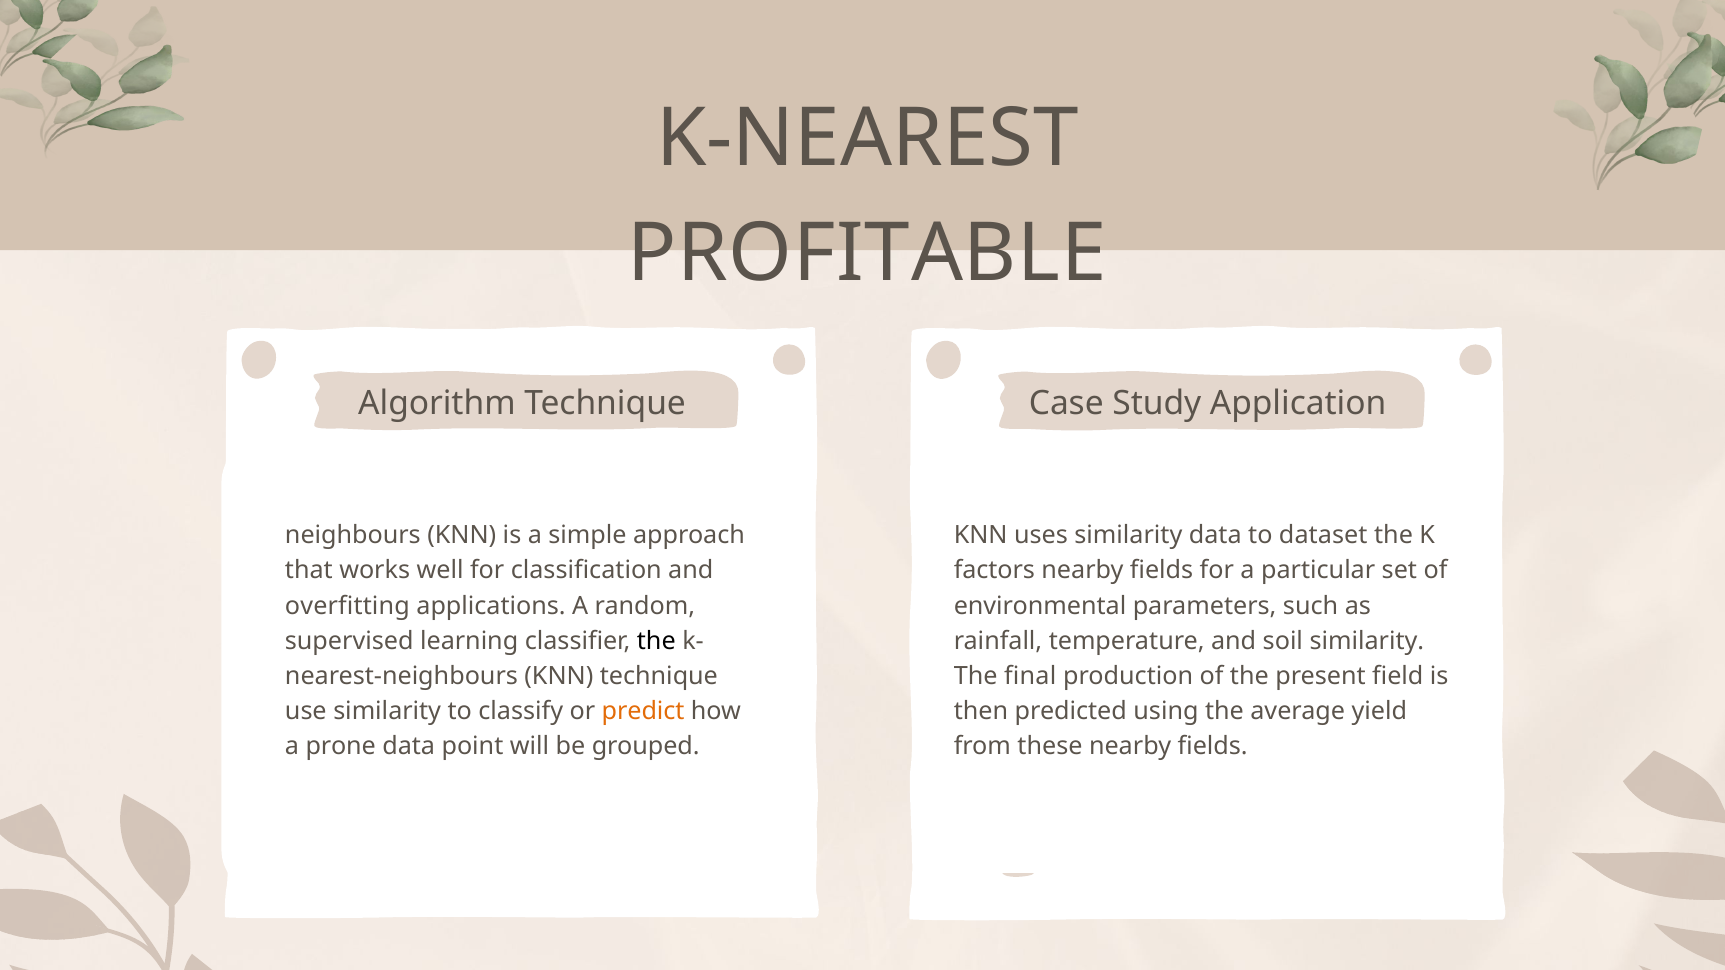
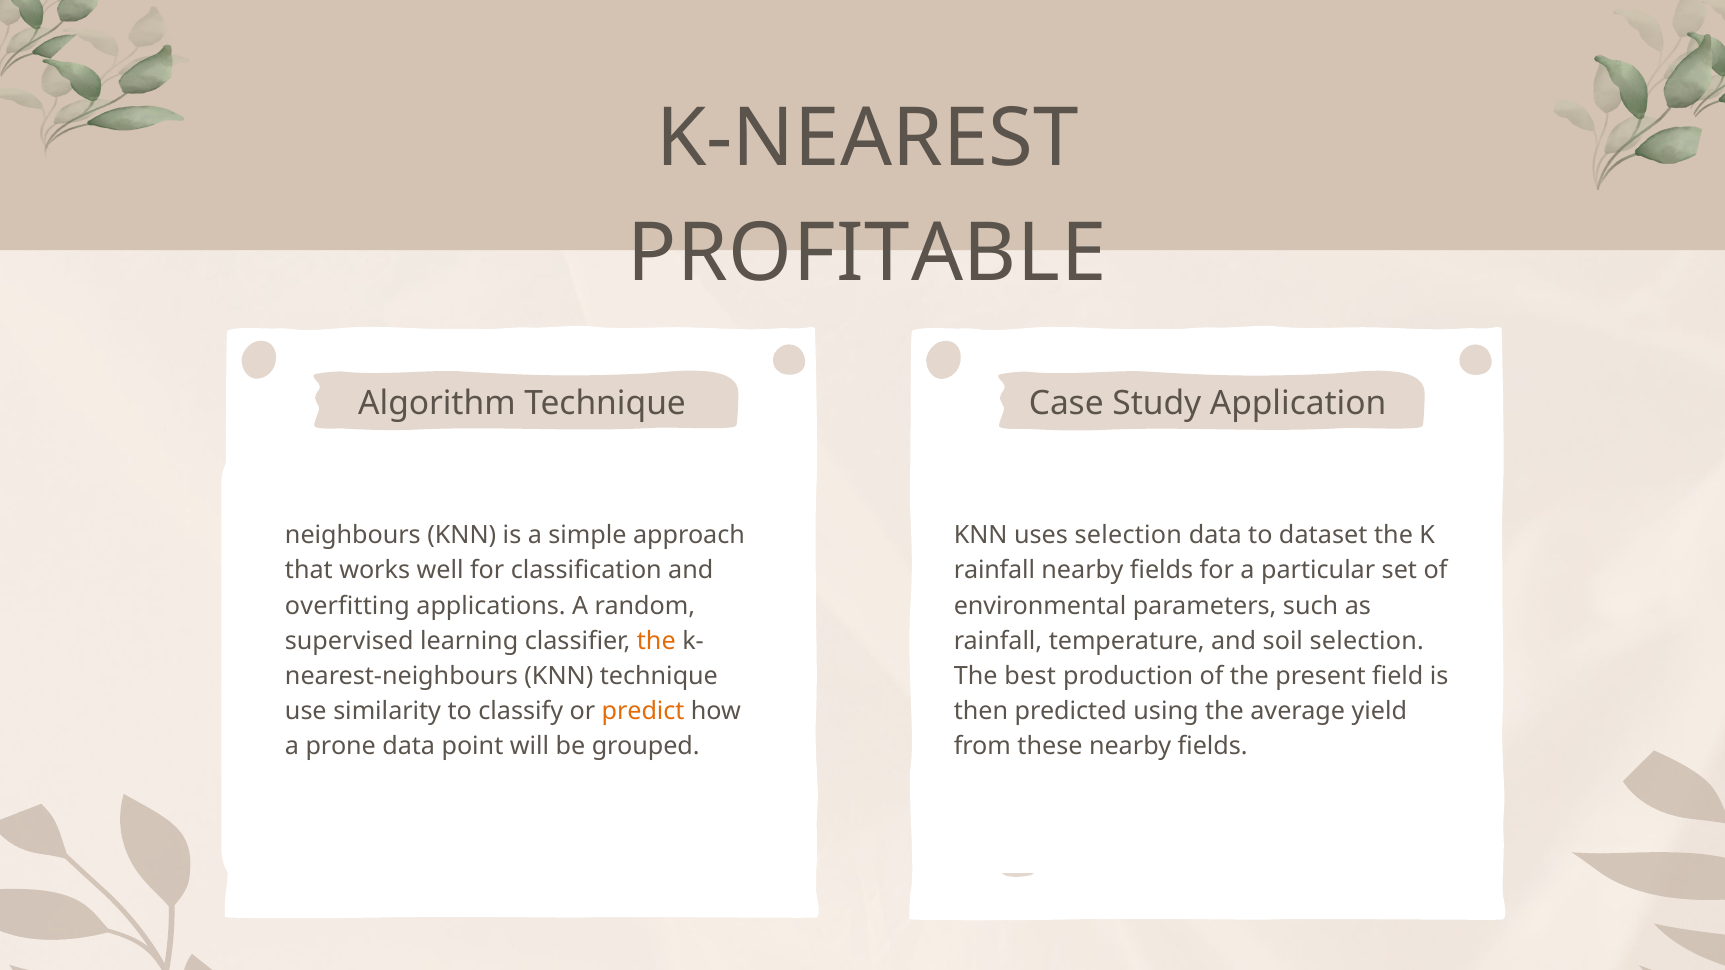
uses similarity: similarity -> selection (1128, 536)
factors: factors -> rainfall (994, 571)
the colour: black -> orange (656, 641)
soil similarity: similarity -> selection (1367, 641)
final: final -> best (1030, 676)
